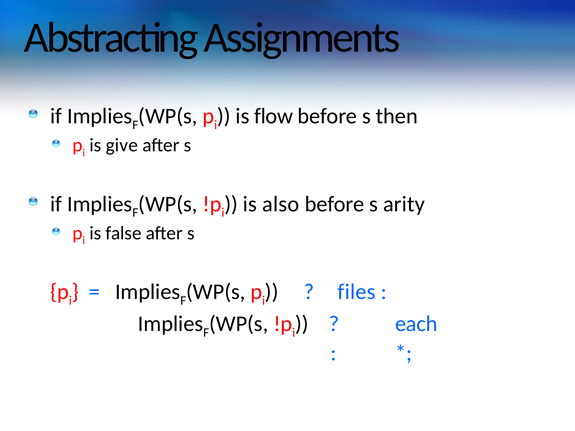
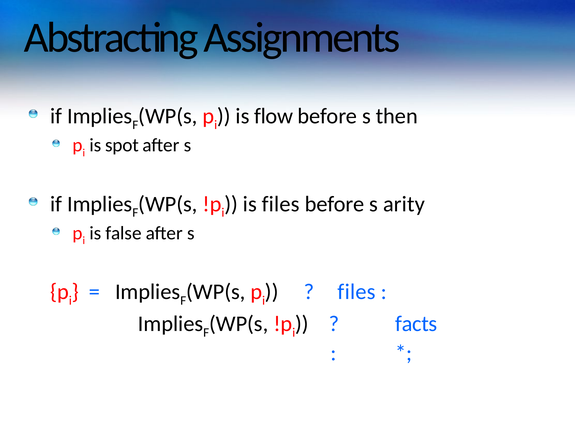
give: give -> spot (122, 145)
is also: also -> files (281, 204)
each: each -> facts (416, 324)
